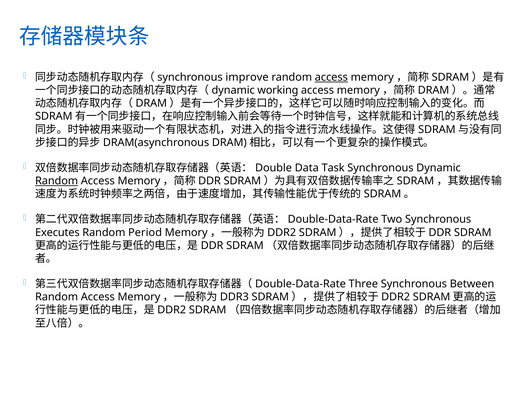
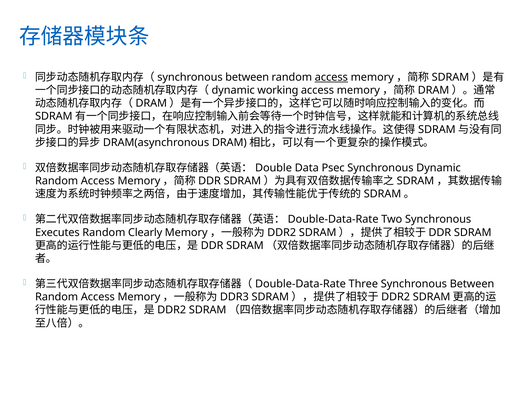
improve: improve -> between (247, 77)
Task: Task -> Psec (333, 168)
Random underline: present -> none (57, 181)
Period: Period -> Clearly (145, 232)
